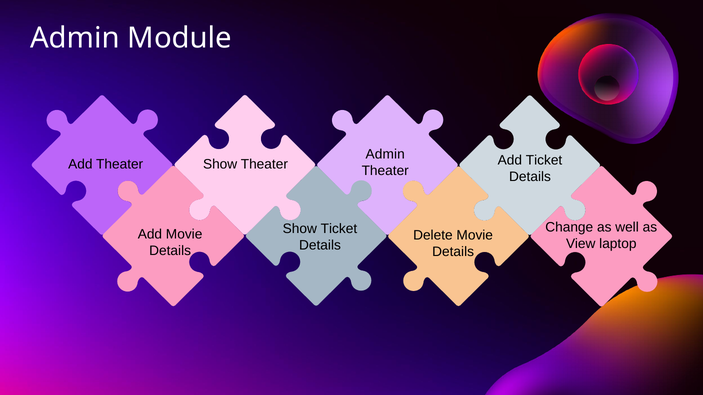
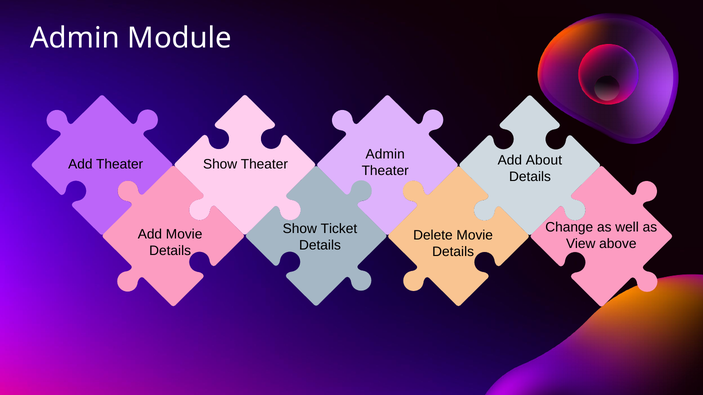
Add Ticket: Ticket -> About (544, 160)
laptop: laptop -> above (618, 244)
